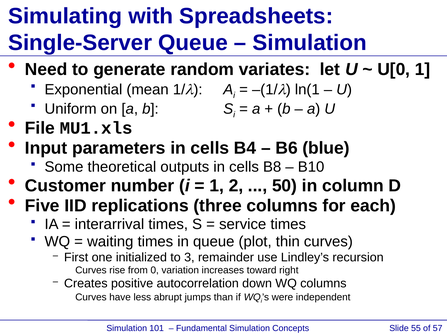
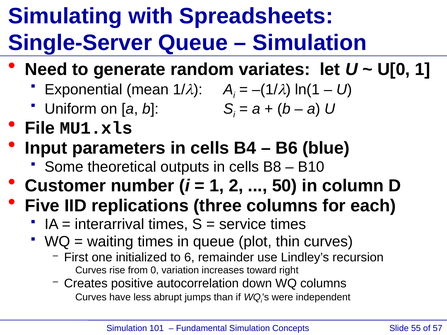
3: 3 -> 6 (189, 258)
